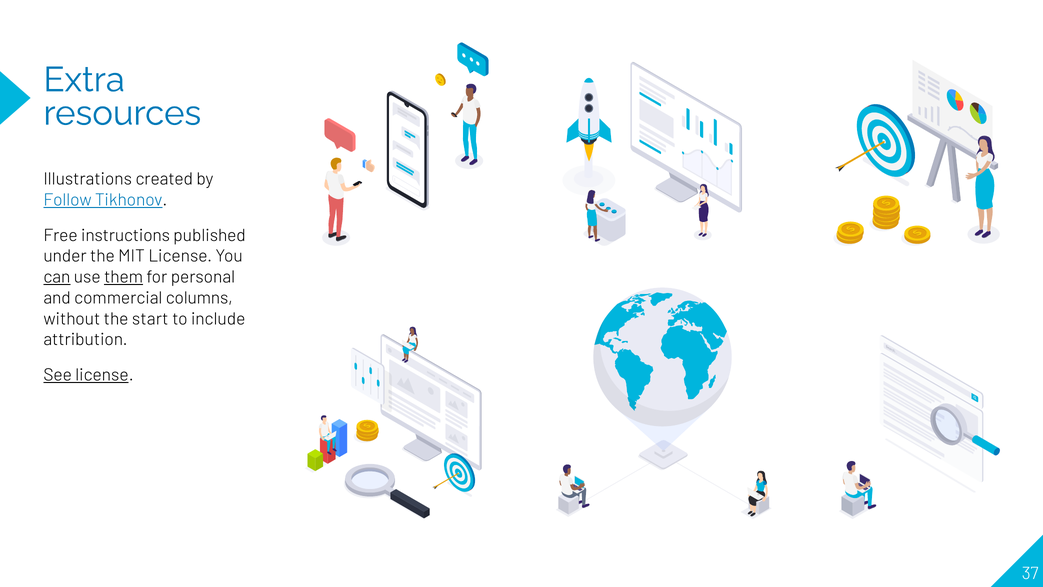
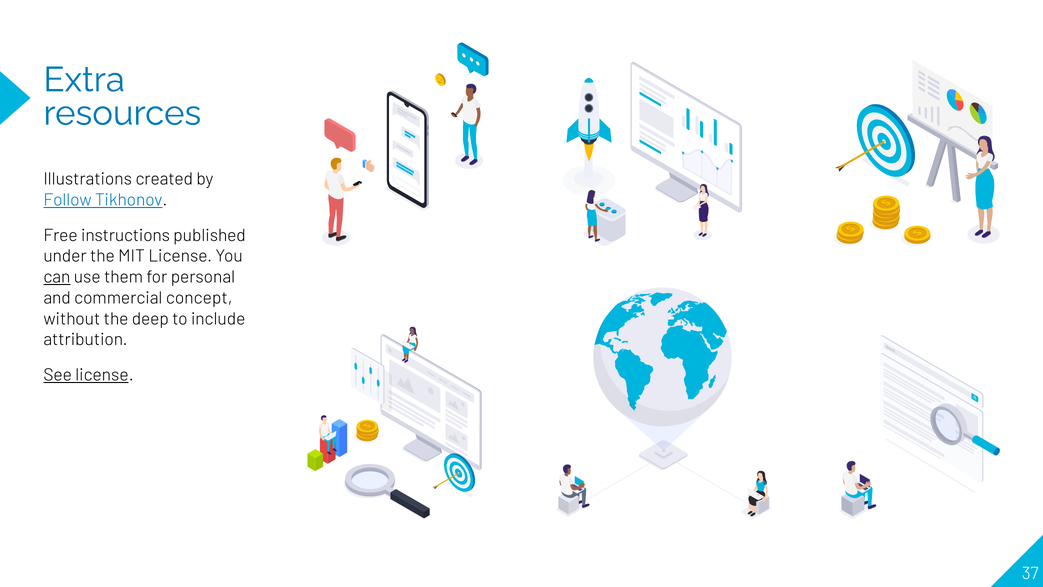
them underline: present -> none (124, 277)
columns: columns -> concept (199, 298)
start: start -> deep (150, 319)
